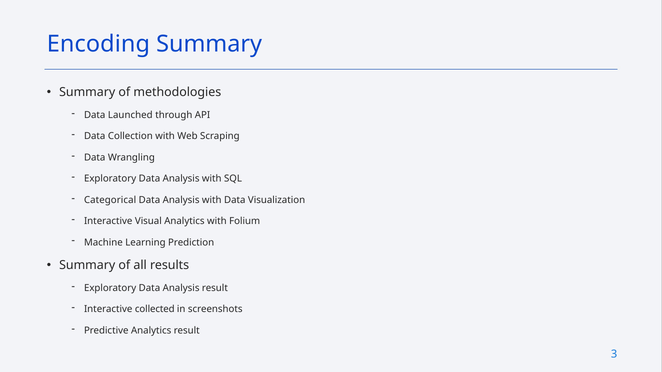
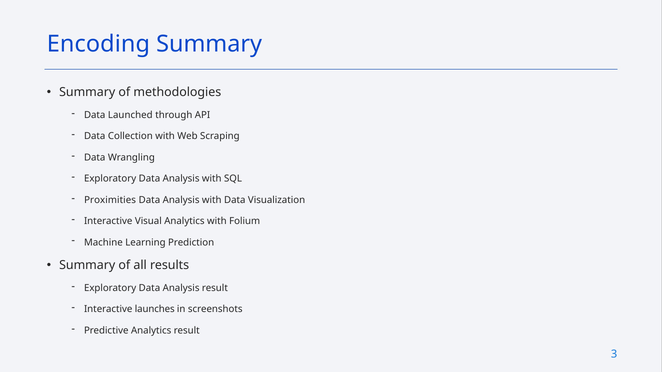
Categorical: Categorical -> Proximities (110, 200)
collected: collected -> launches (155, 310)
